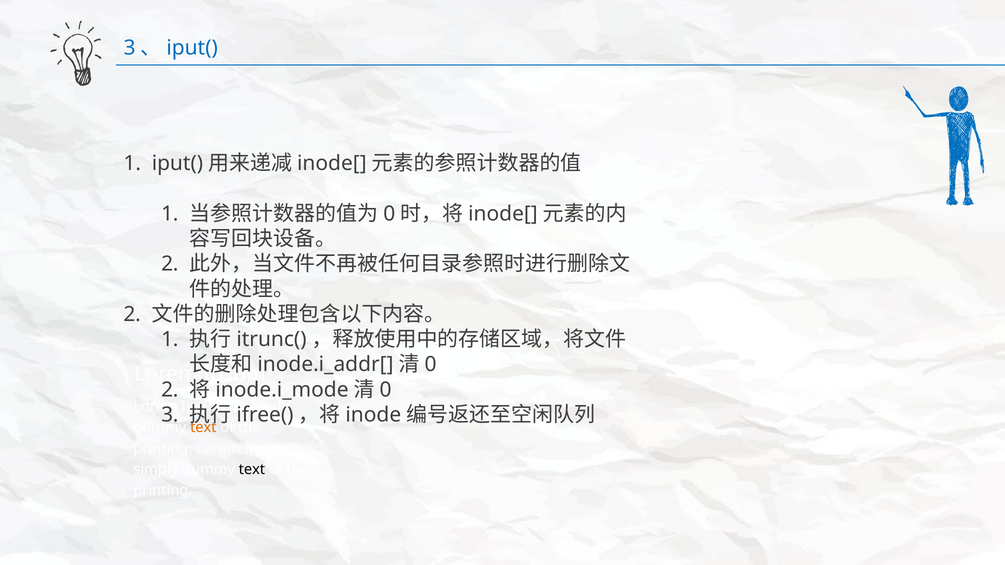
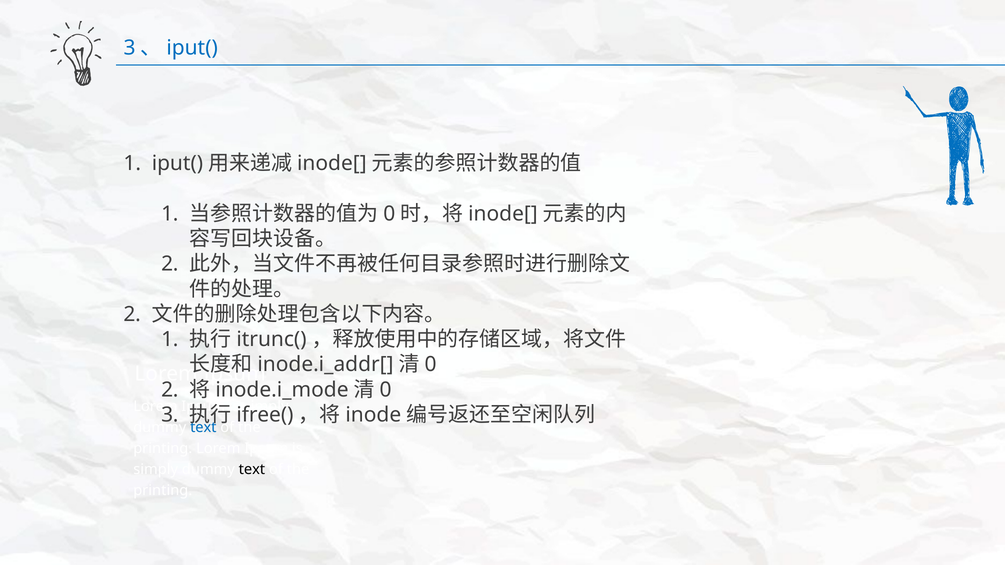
text colour: orange -> blue (203, 428)
